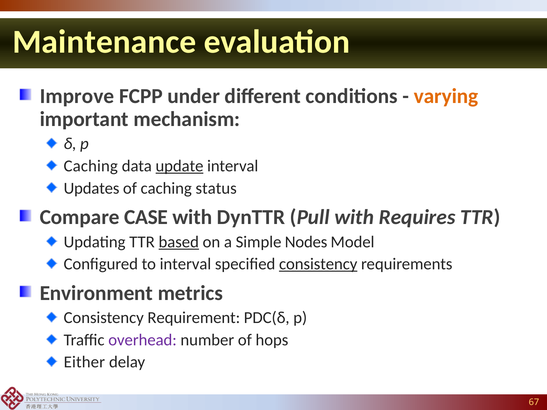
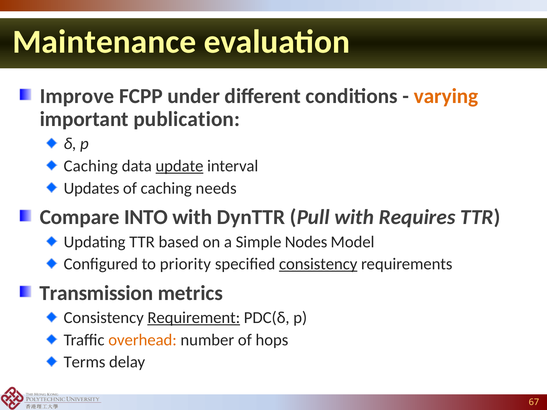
mechanism: mechanism -> publication (187, 119)
status: status -> needs (216, 188)
CASE: CASE -> INTO (146, 217)
based underline: present -> none (179, 242)
to interval: interval -> priority (185, 264)
Environment: Environment -> Transmission (96, 293)
Requirement underline: none -> present (194, 318)
overhead colour: purple -> orange (143, 340)
Either: Either -> Terms (84, 362)
